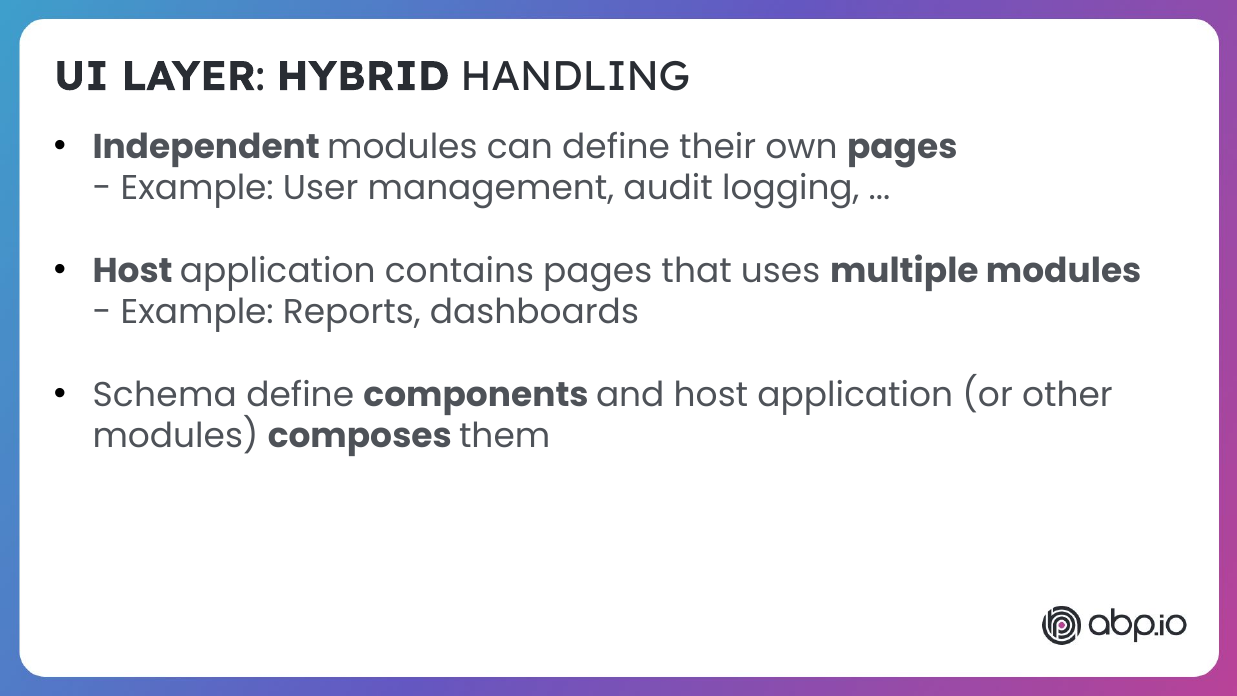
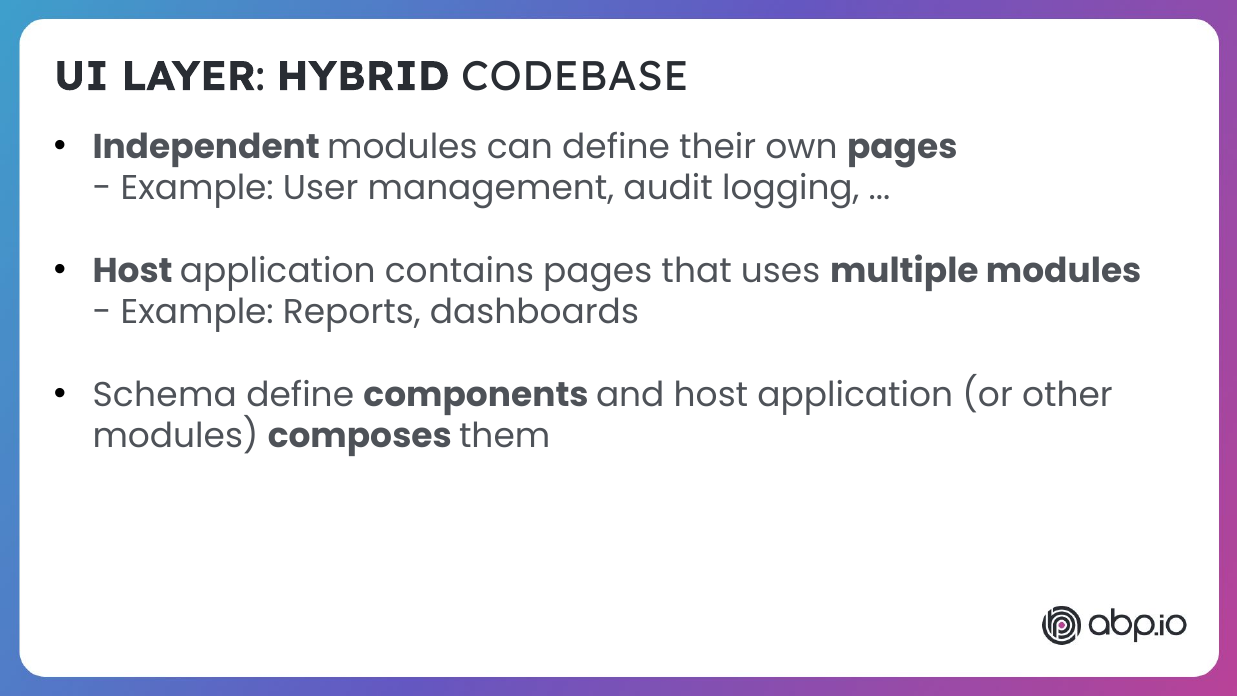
HANDLING: HANDLING -> CODEBASE (575, 76)
